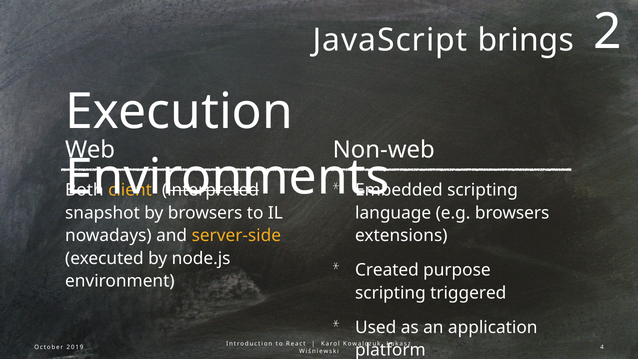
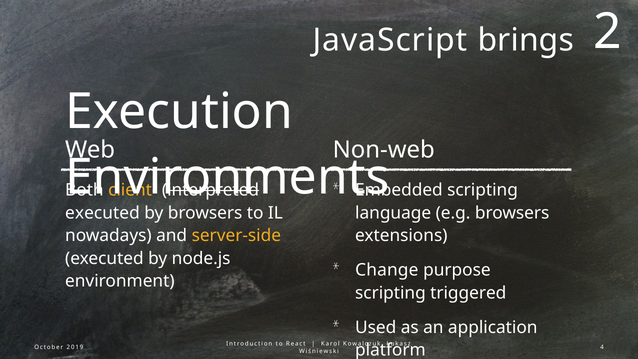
snapshot: snapshot -> executed (102, 213)
Created: Created -> Change (387, 270)
